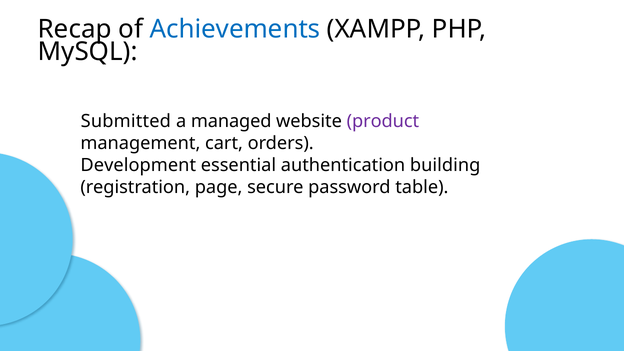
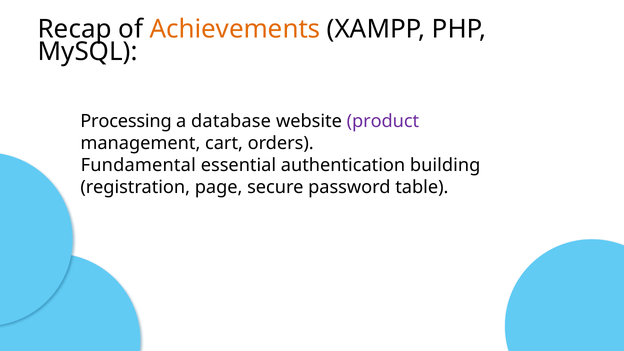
Achievements colour: blue -> orange (235, 29)
Submitted: Submitted -> Processing (126, 121)
managed: managed -> database (231, 121)
Development: Development -> Fundamental (138, 165)
